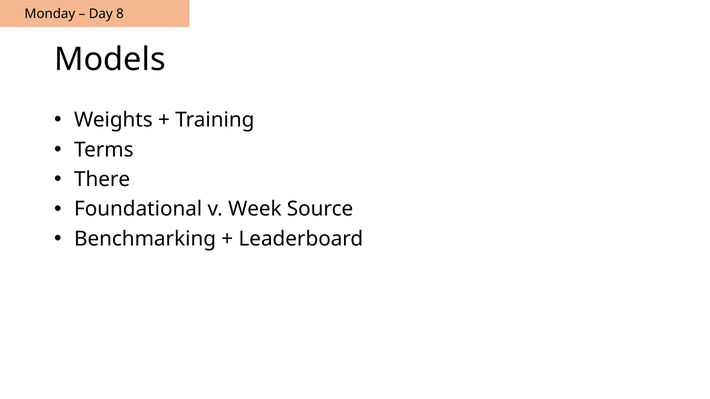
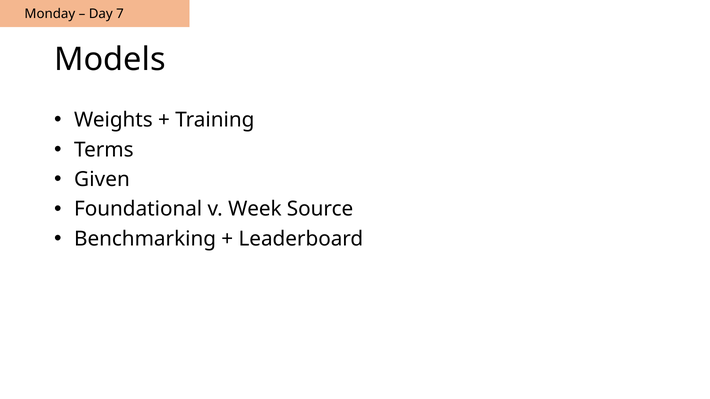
8: 8 -> 7 (120, 14)
There: There -> Given (102, 180)
